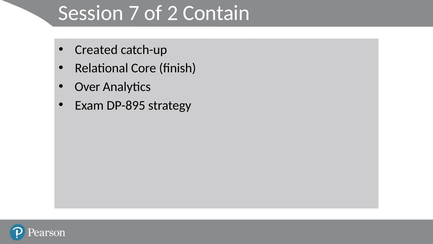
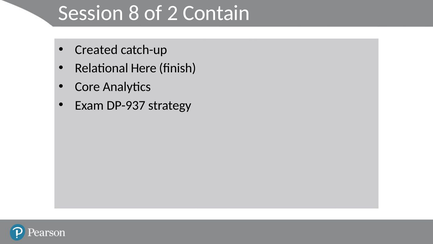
7: 7 -> 8 (134, 13)
Core: Core -> Here (144, 68)
Over: Over -> Core (87, 87)
DP-895: DP-895 -> DP-937 (126, 105)
